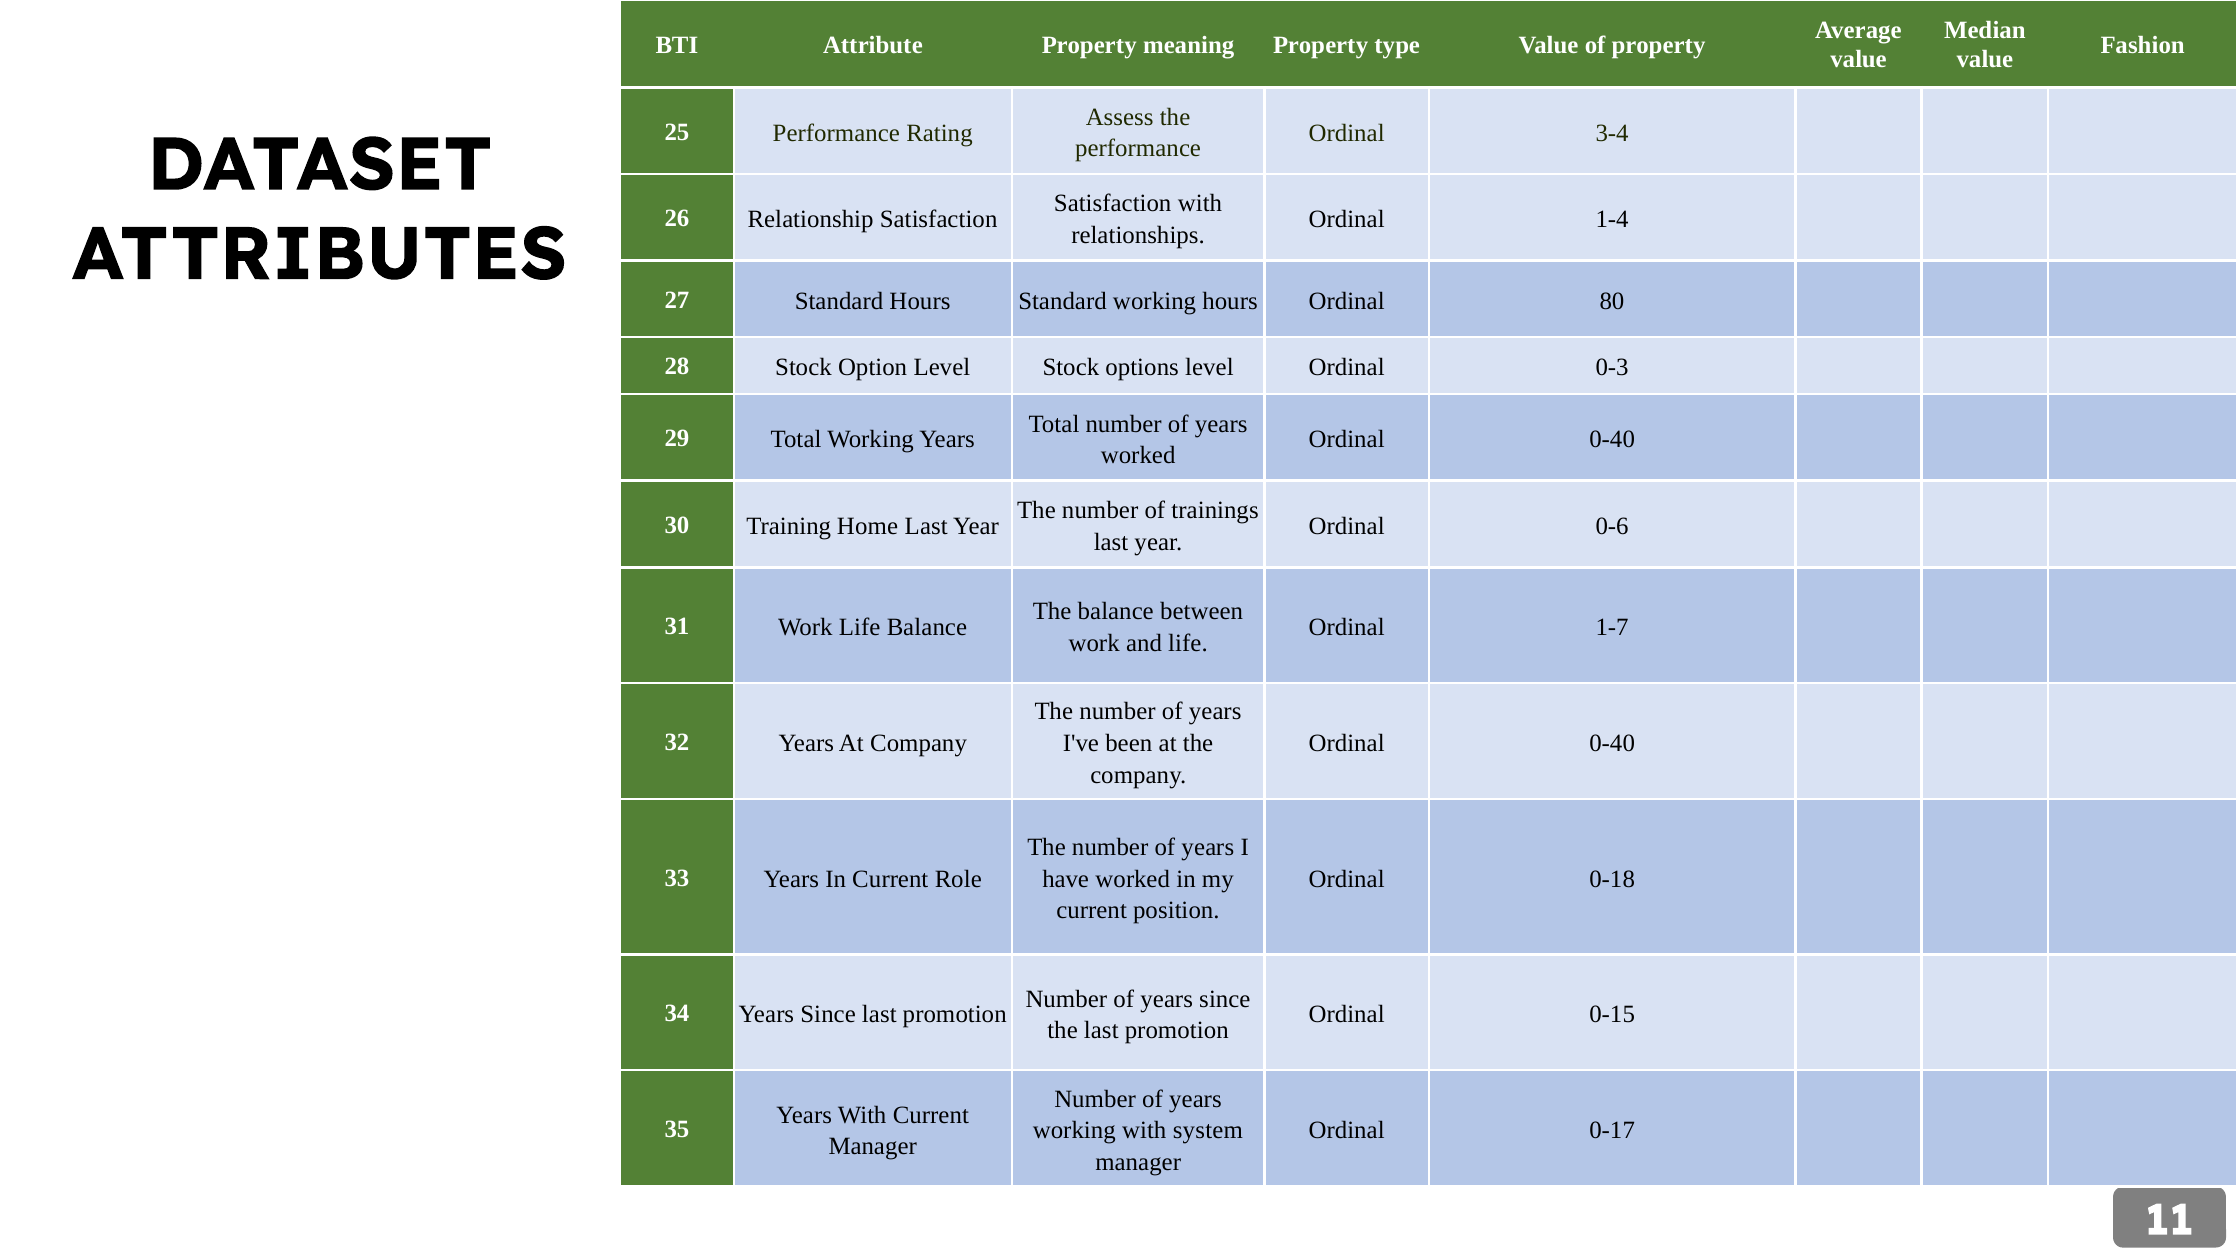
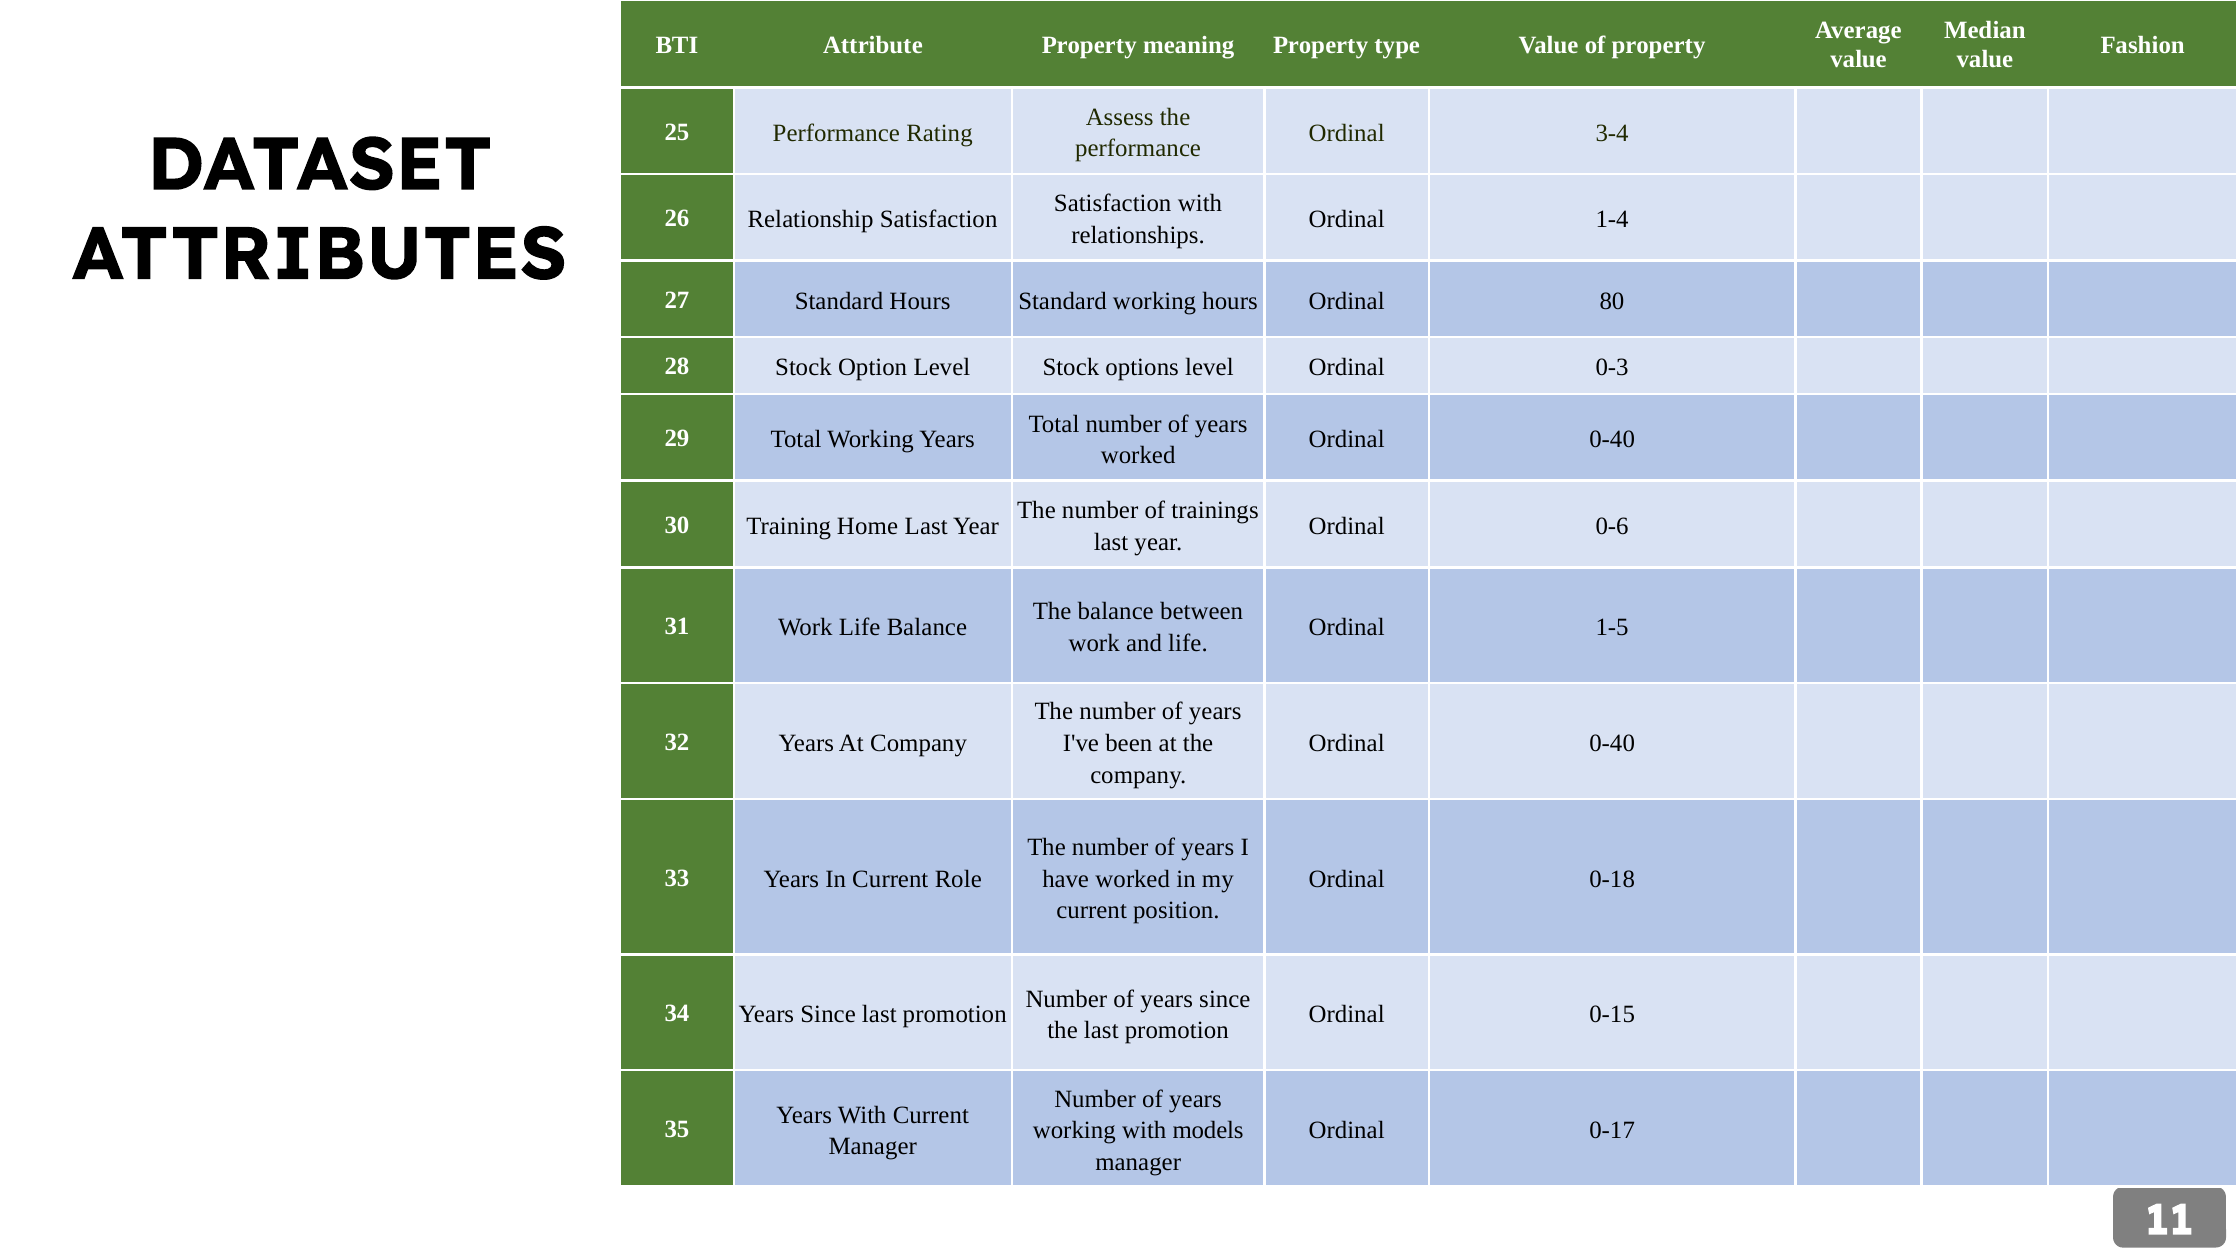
1-7: 1-7 -> 1-5 (1612, 627)
system: system -> models (1208, 1131)
